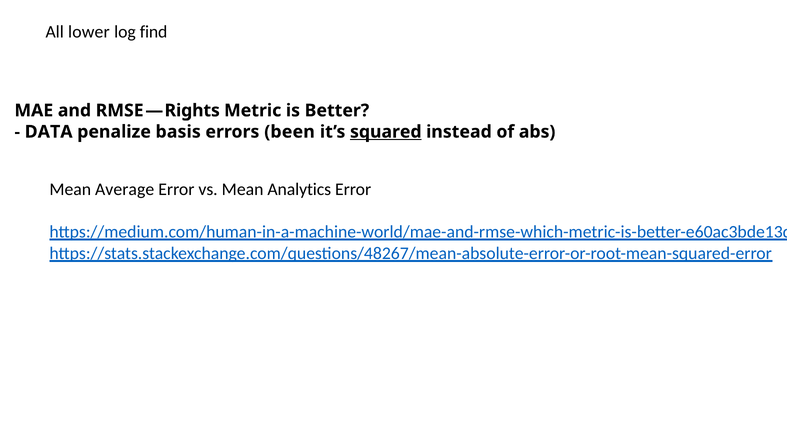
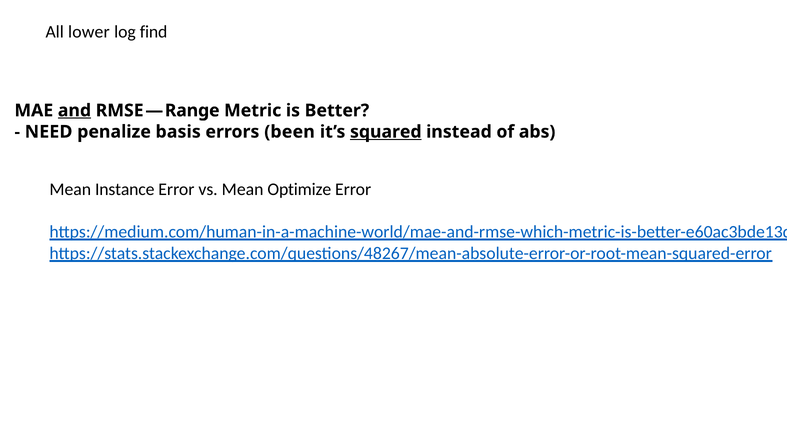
and underline: none -> present (74, 110)
Rights: Rights -> Range (192, 110)
DATA: DATA -> NEED (49, 132)
Average: Average -> Instance (125, 189)
Analytics: Analytics -> Optimize (299, 189)
